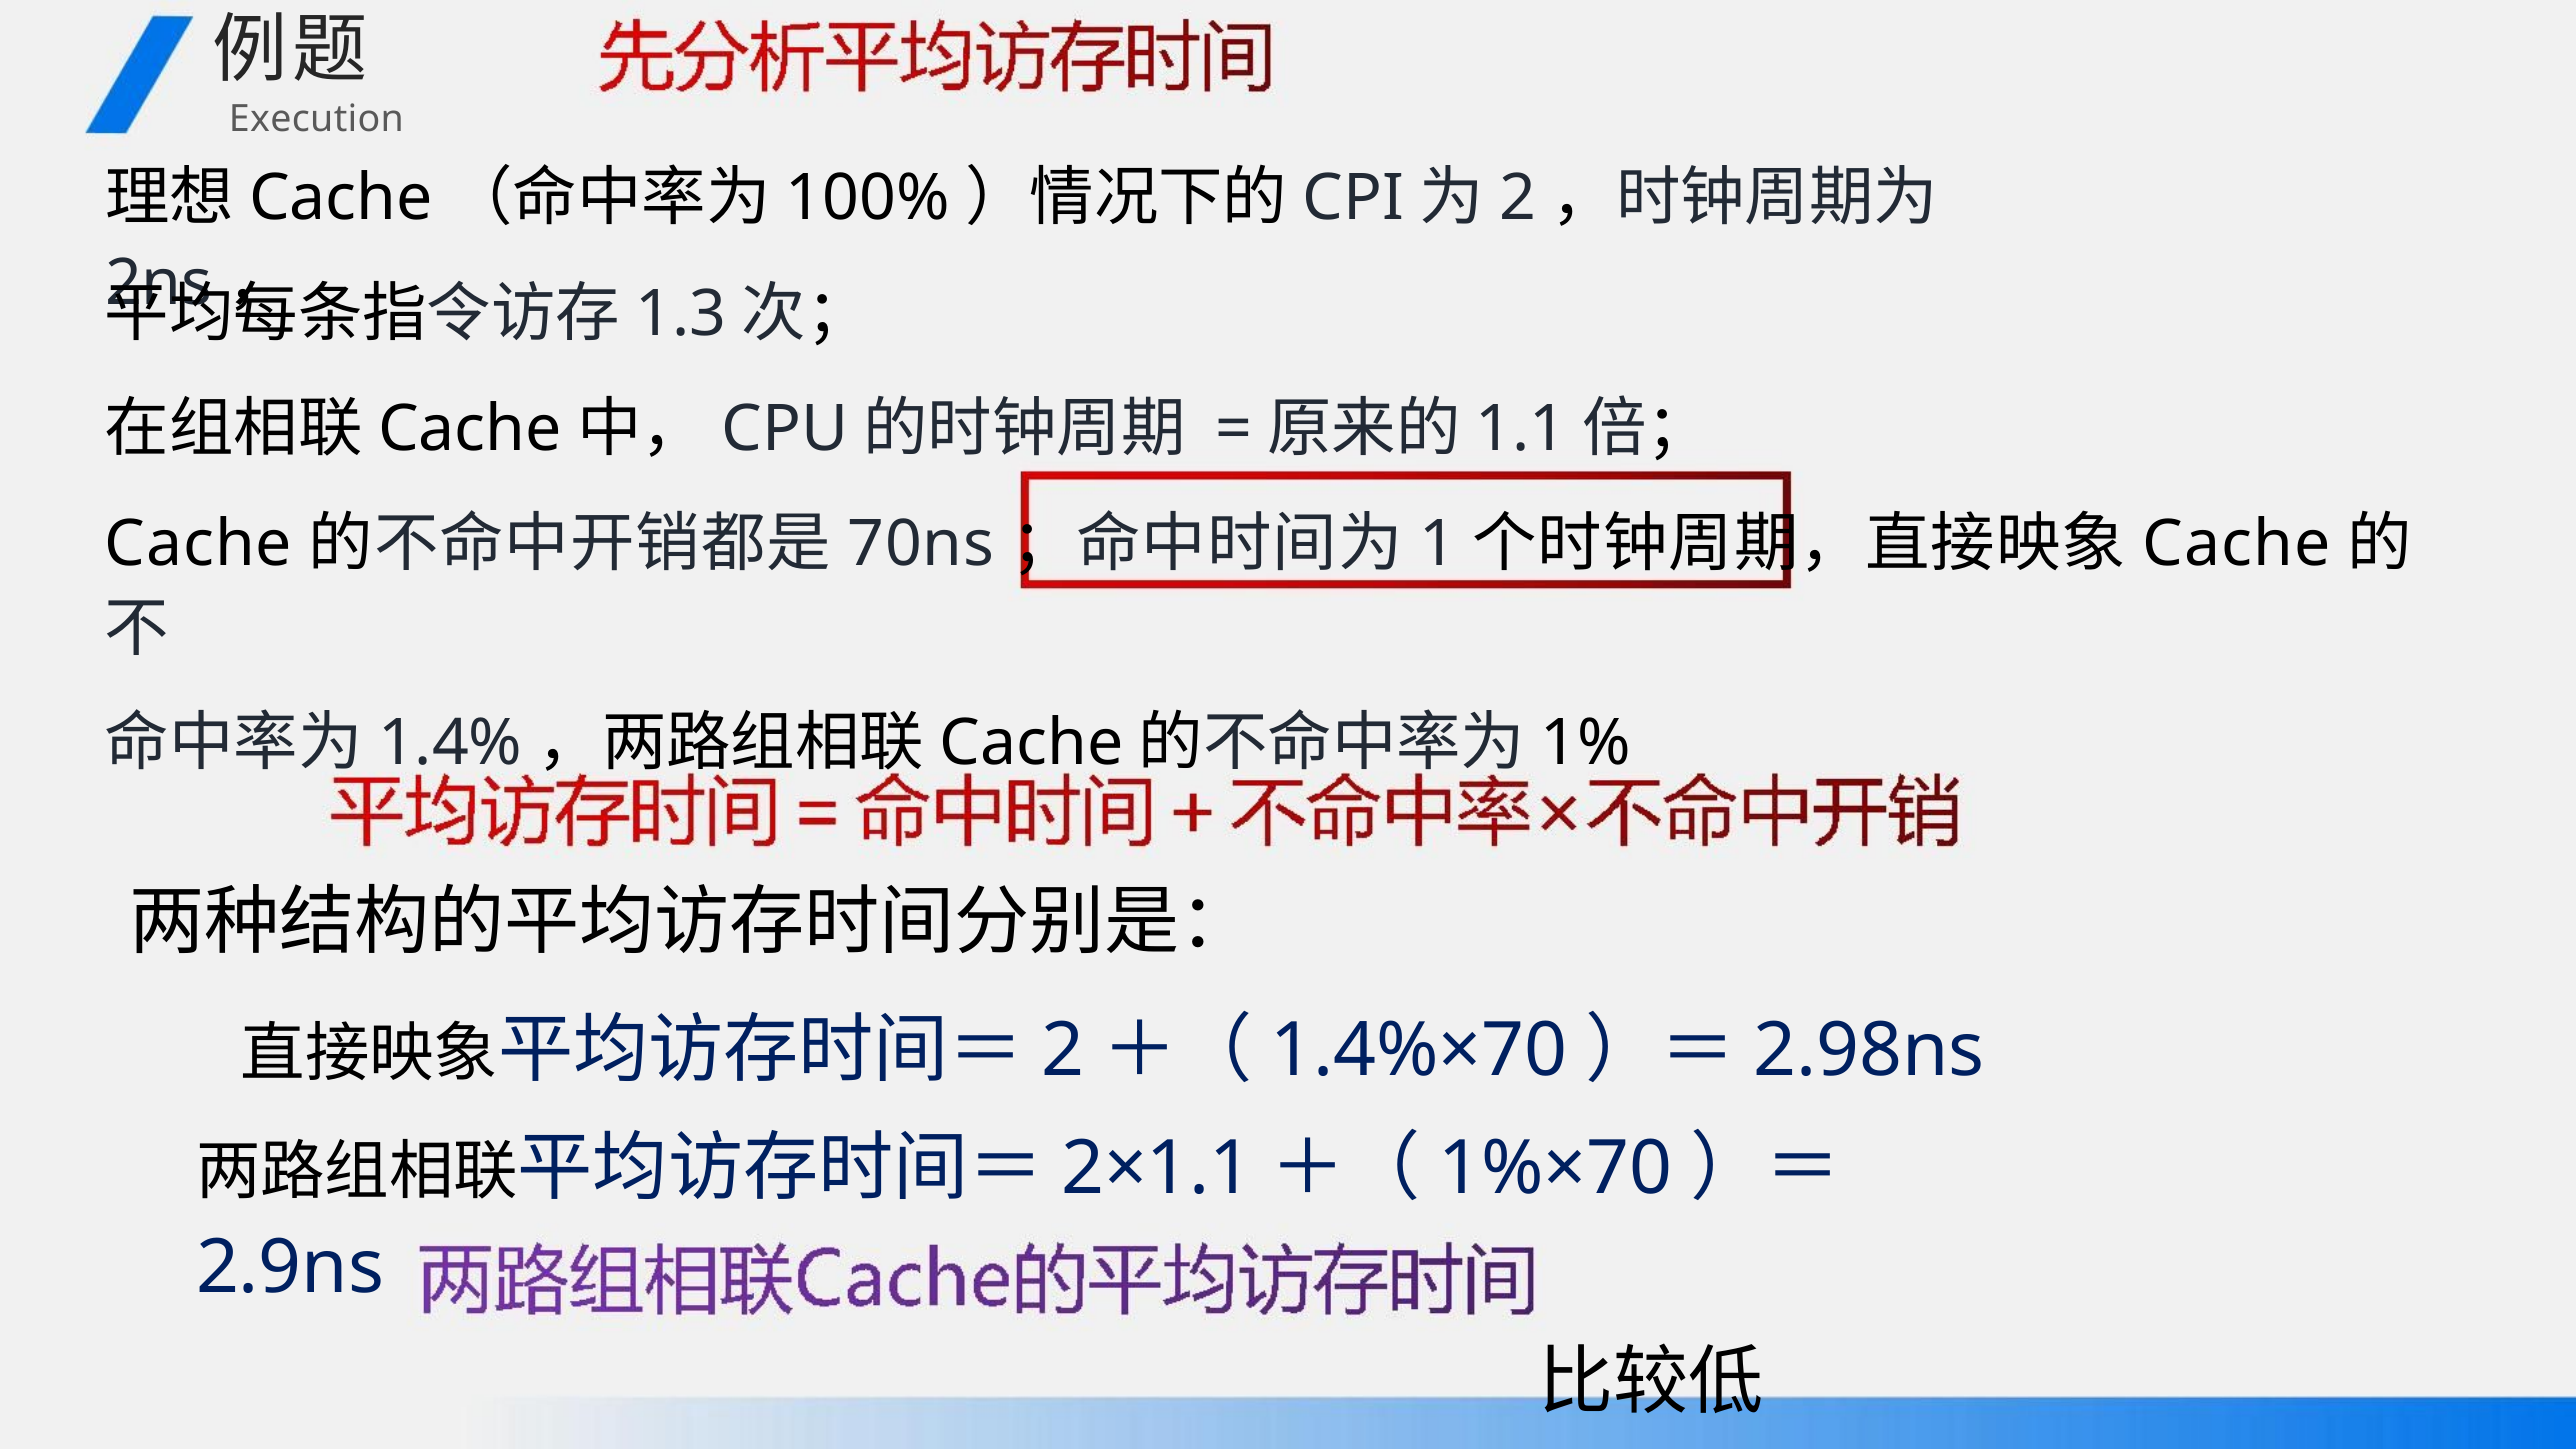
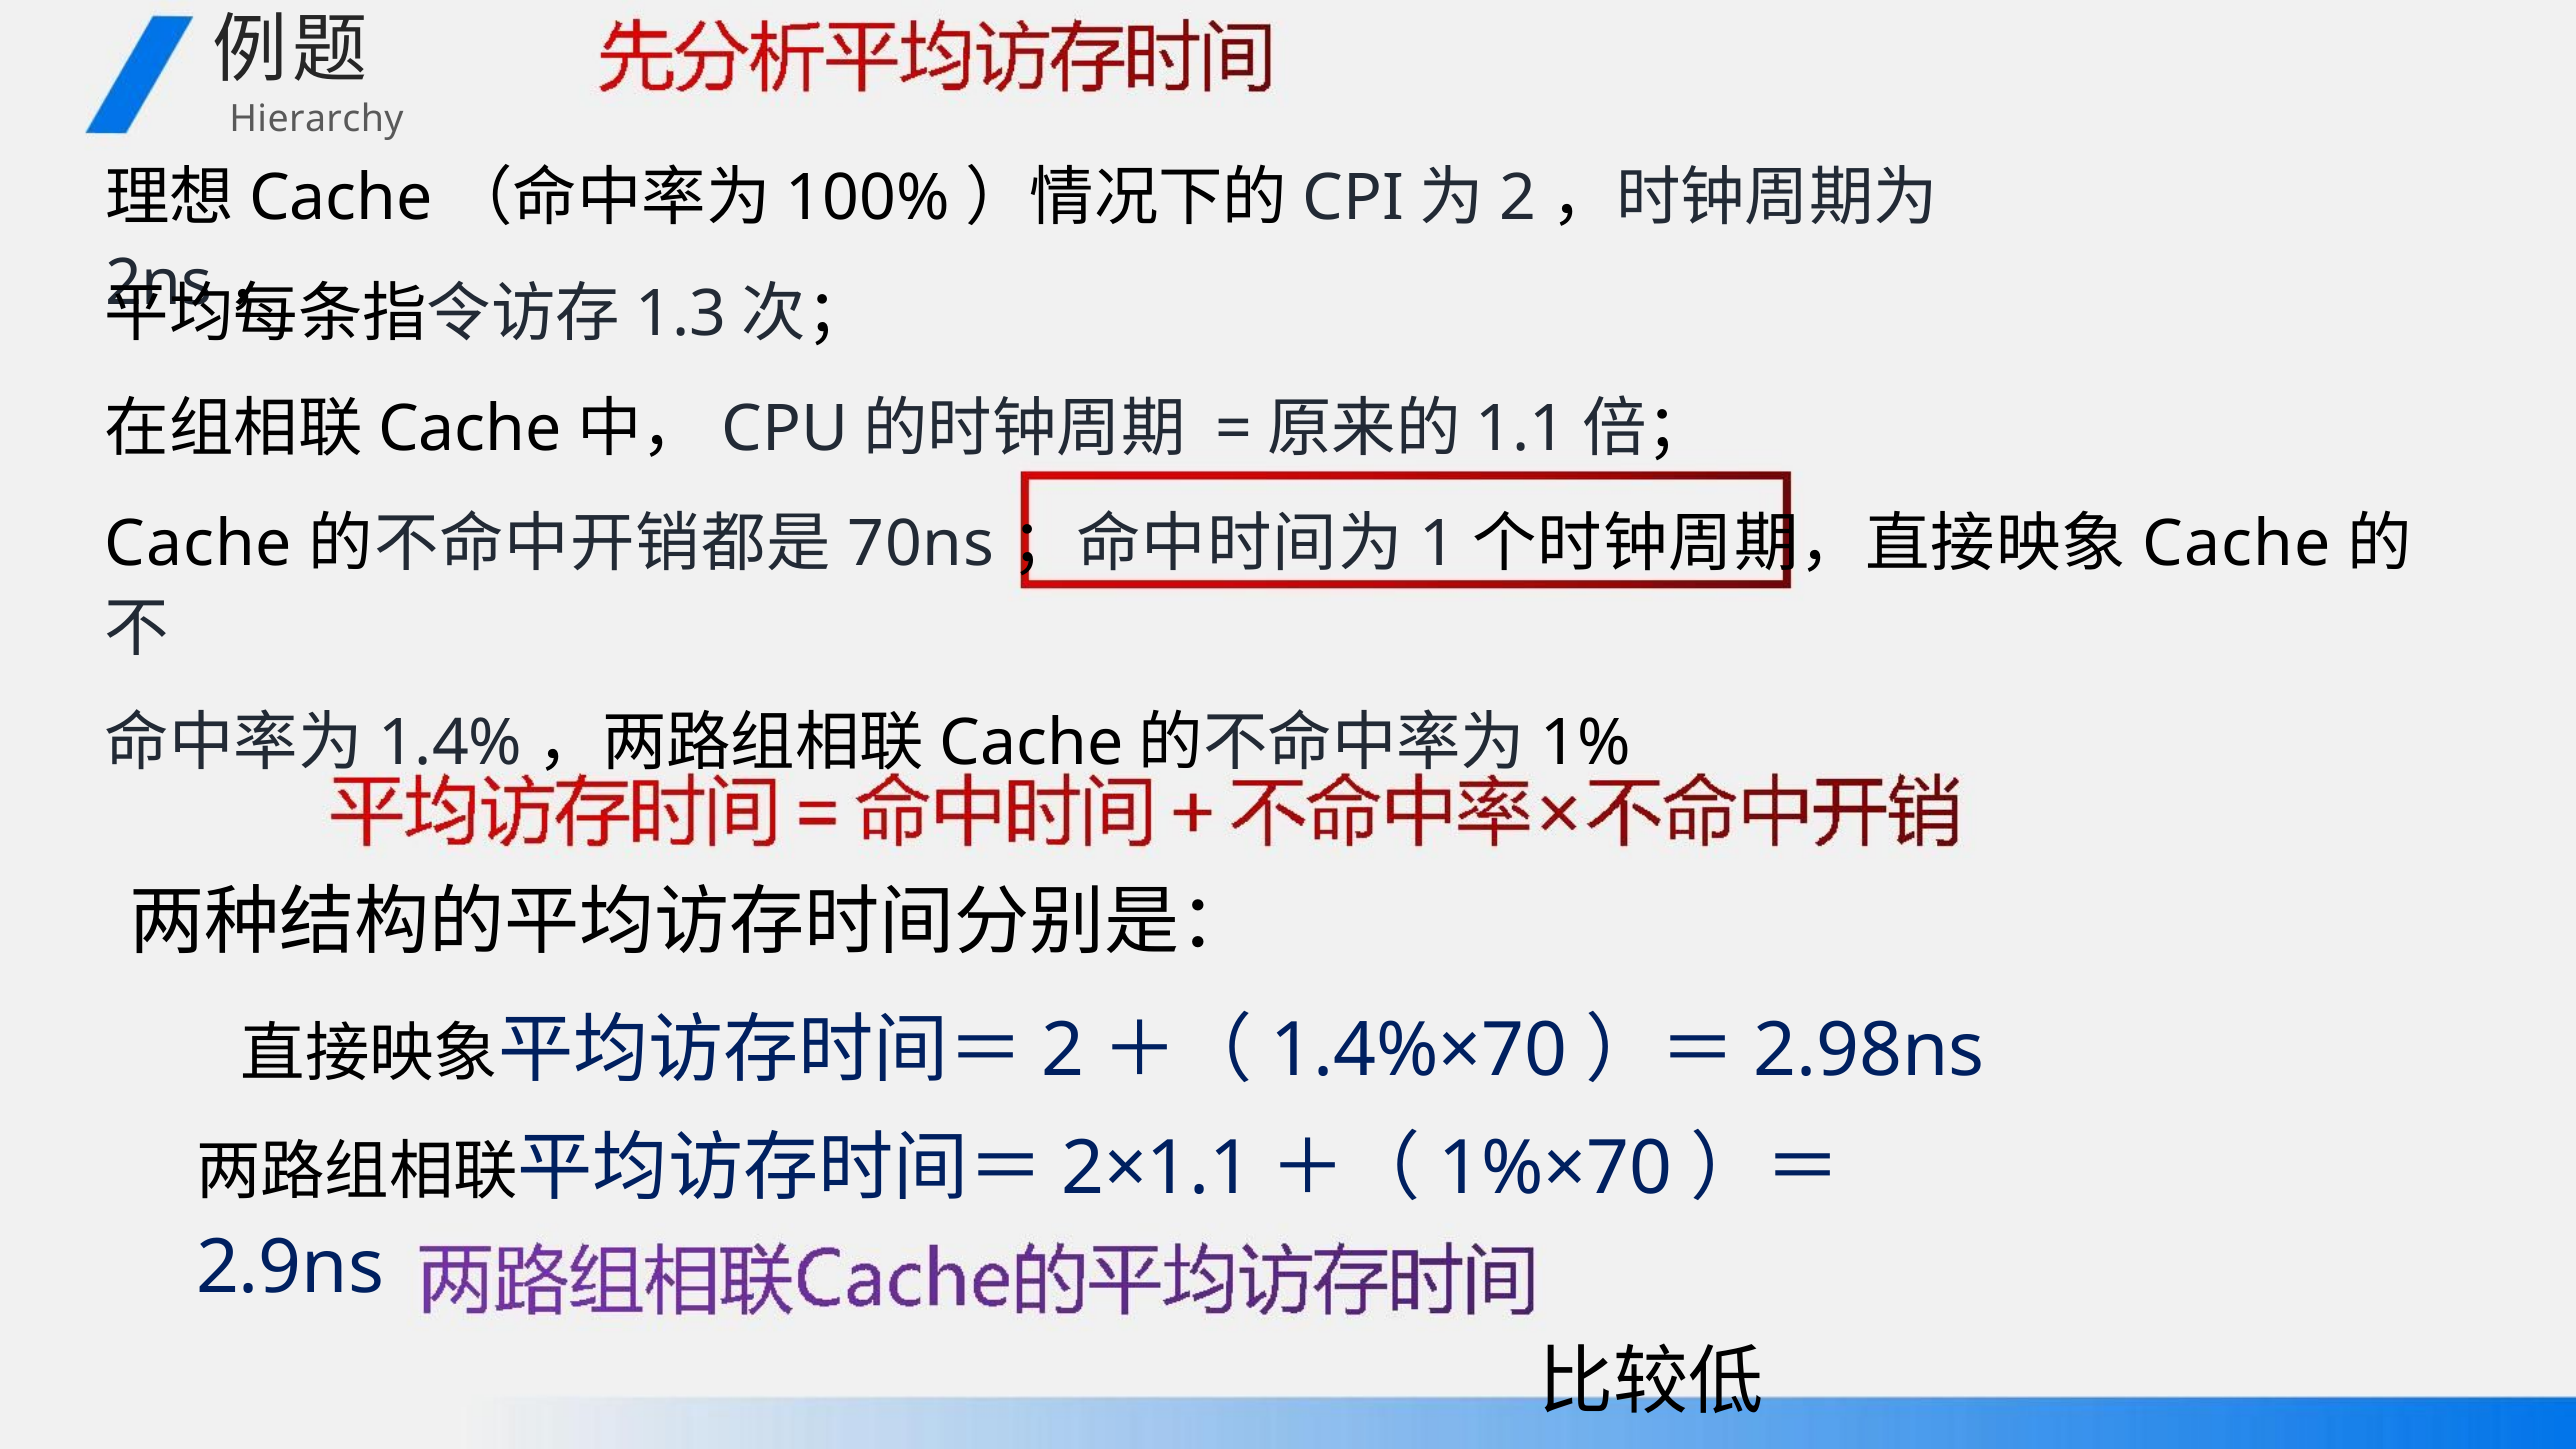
Execution: Execution -> Hierarchy (316, 119)
